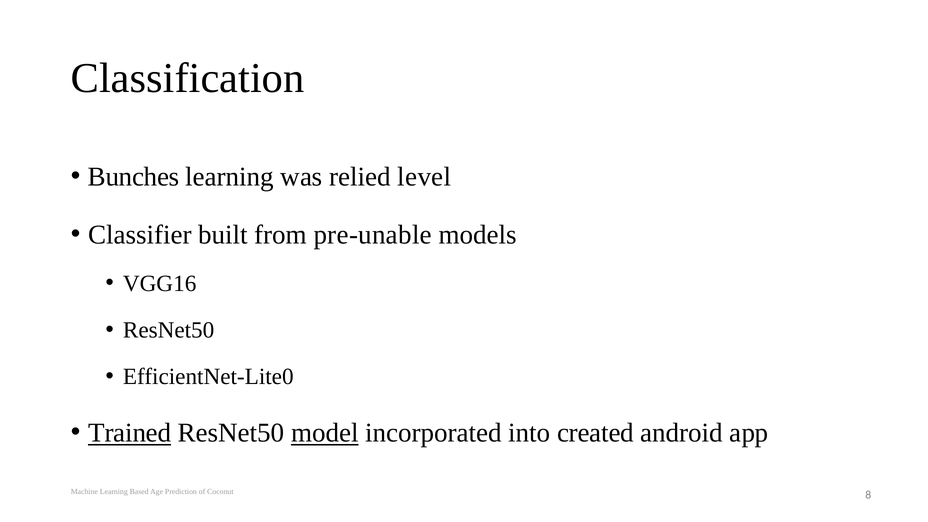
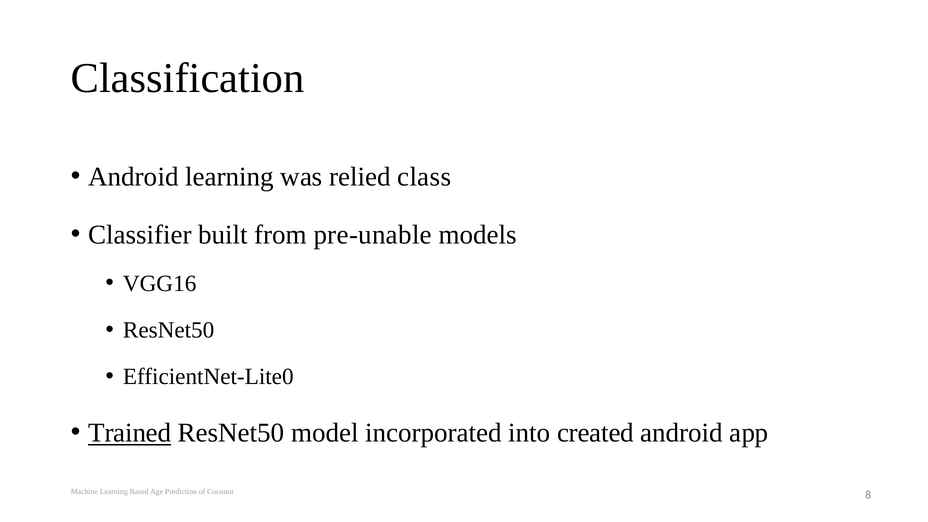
Bunches: Bunches -> Android (133, 177)
level: level -> class (424, 177)
model underline: present -> none (325, 433)
